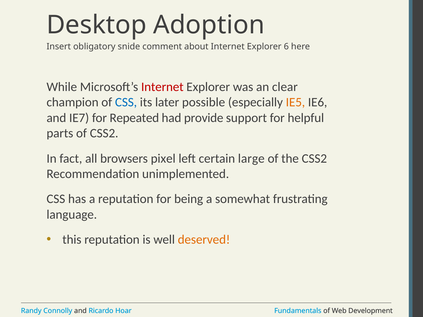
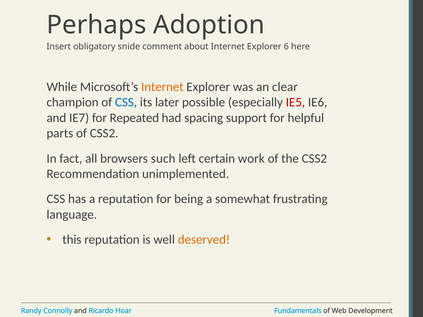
Desktop: Desktop -> Perhaps (97, 25)
Internet colour: red -> orange (162, 87)
IE5 colour: orange -> red (295, 102)
provide: provide -> spacing (204, 118)
pixel: pixel -> such (163, 159)
large: large -> work (251, 159)
